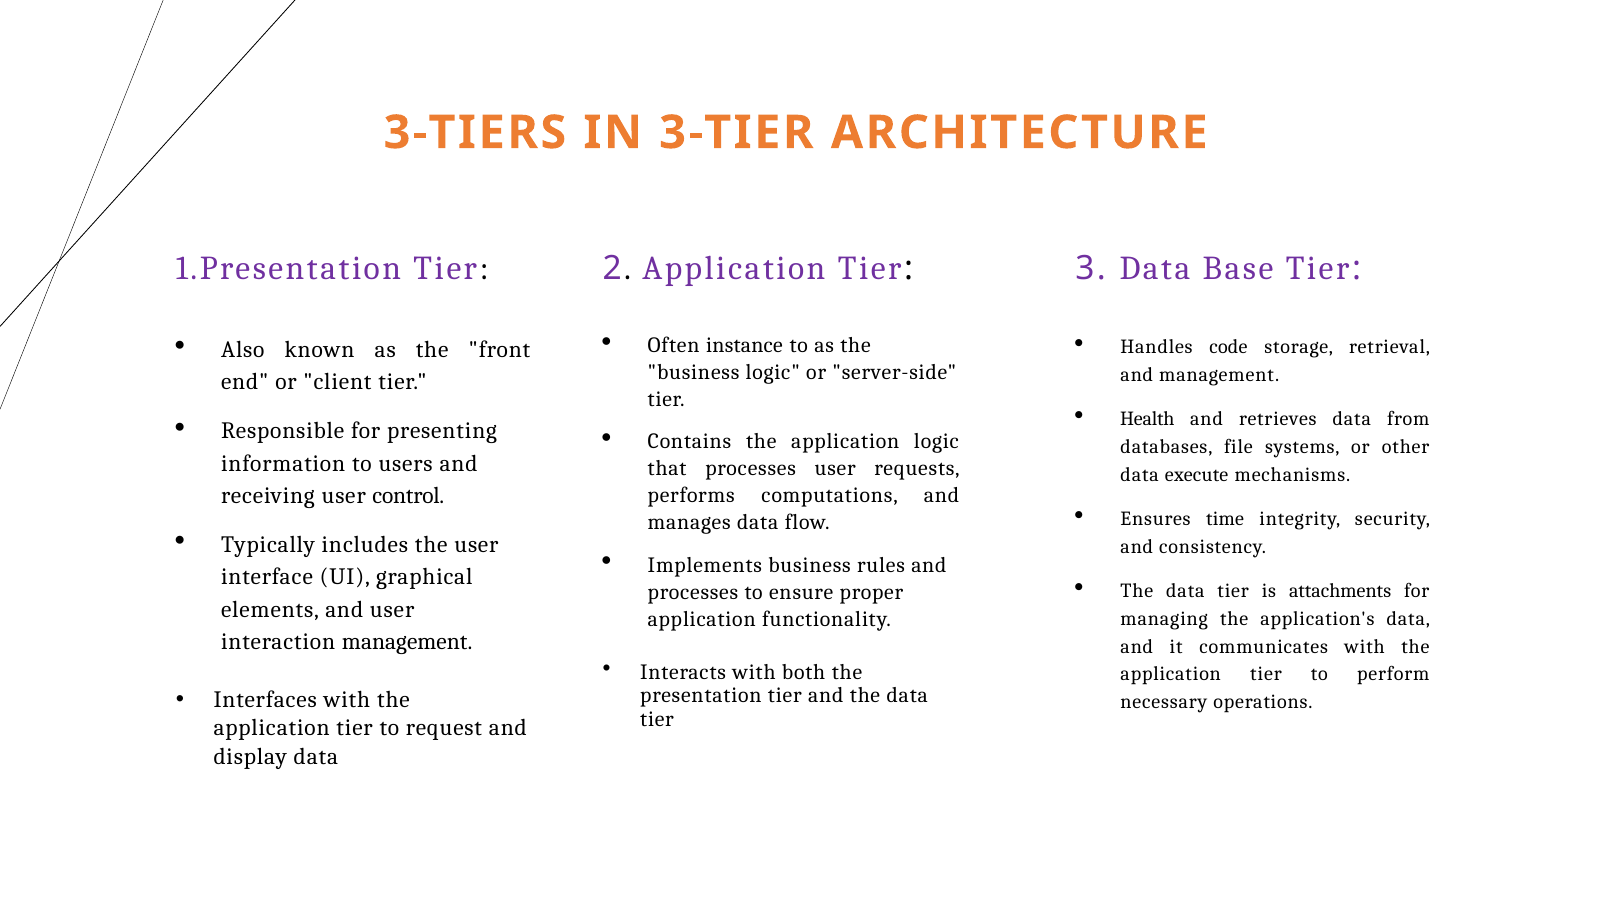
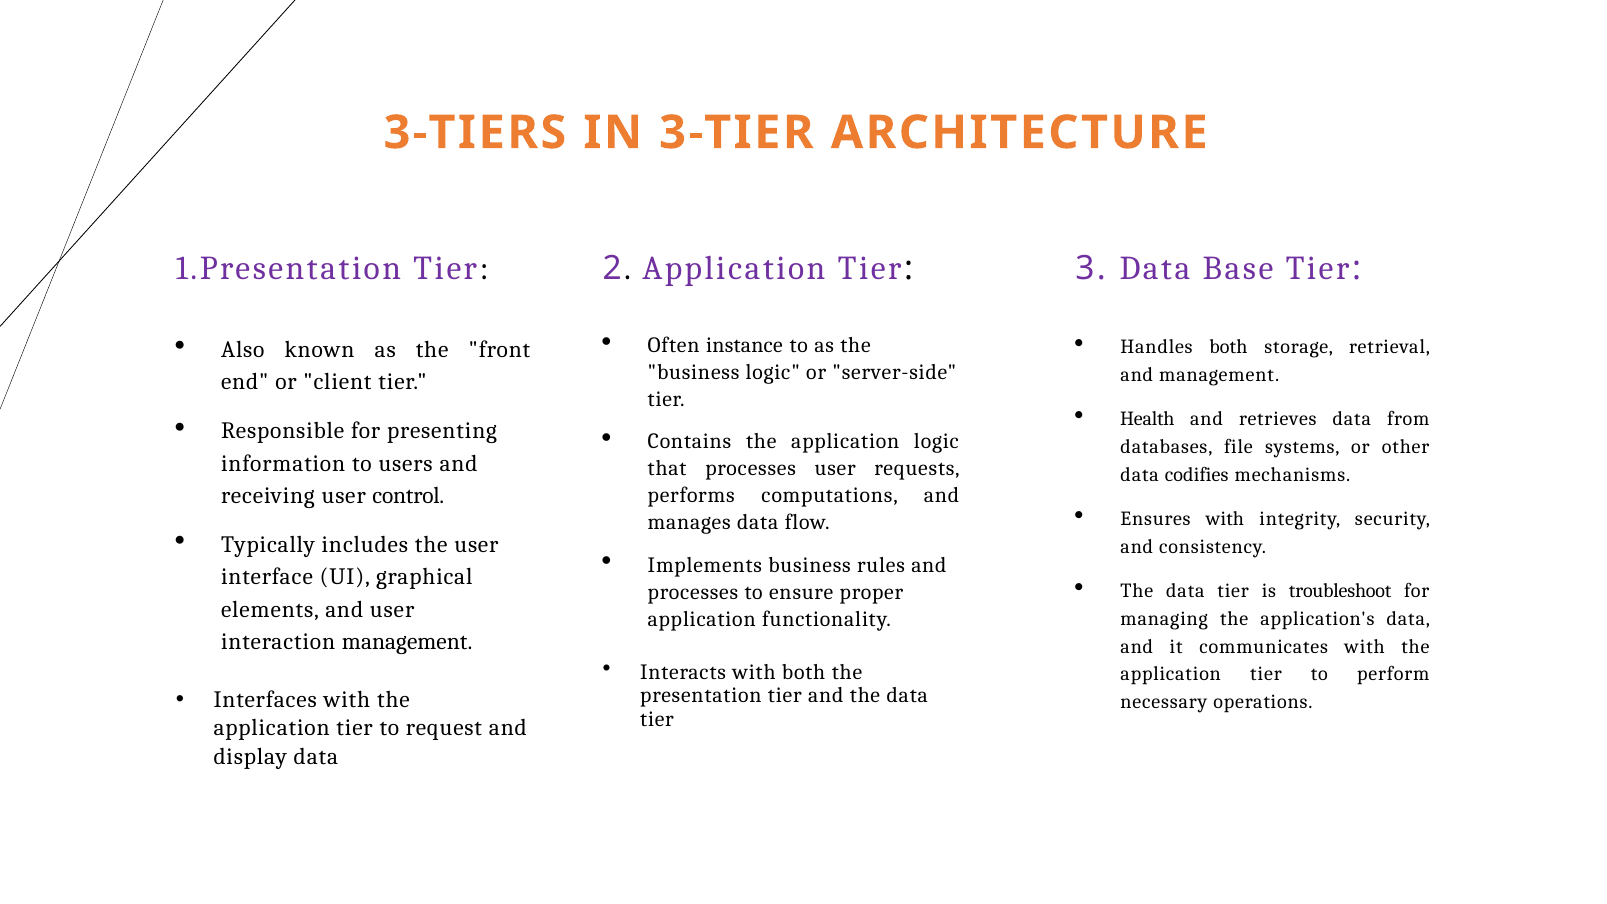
Handles code: code -> both (1228, 347)
execute: execute -> codifies (1197, 475)
Ensures time: time -> with (1225, 519)
attachments: attachments -> troubleshoot (1340, 591)
